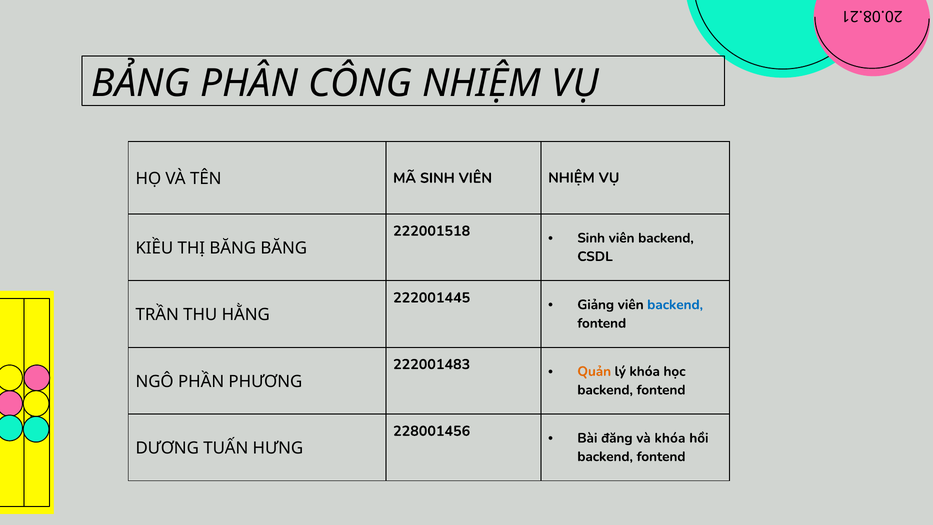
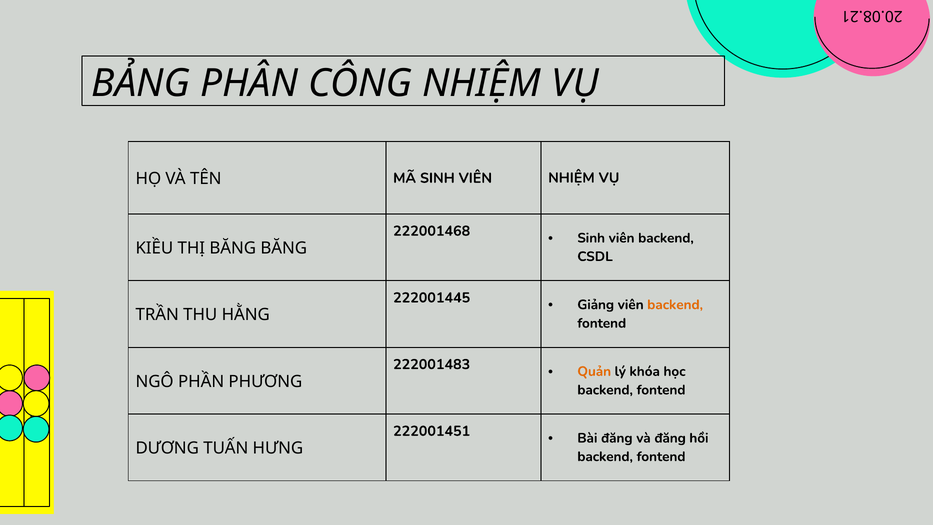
222001518: 222001518 -> 222001468 (432, 231)
backend colour: blue -> orange (675, 305)
228001456: 228001456 -> 222001451 (432, 431)
và khóa: khóa -> đăng (670, 438)
